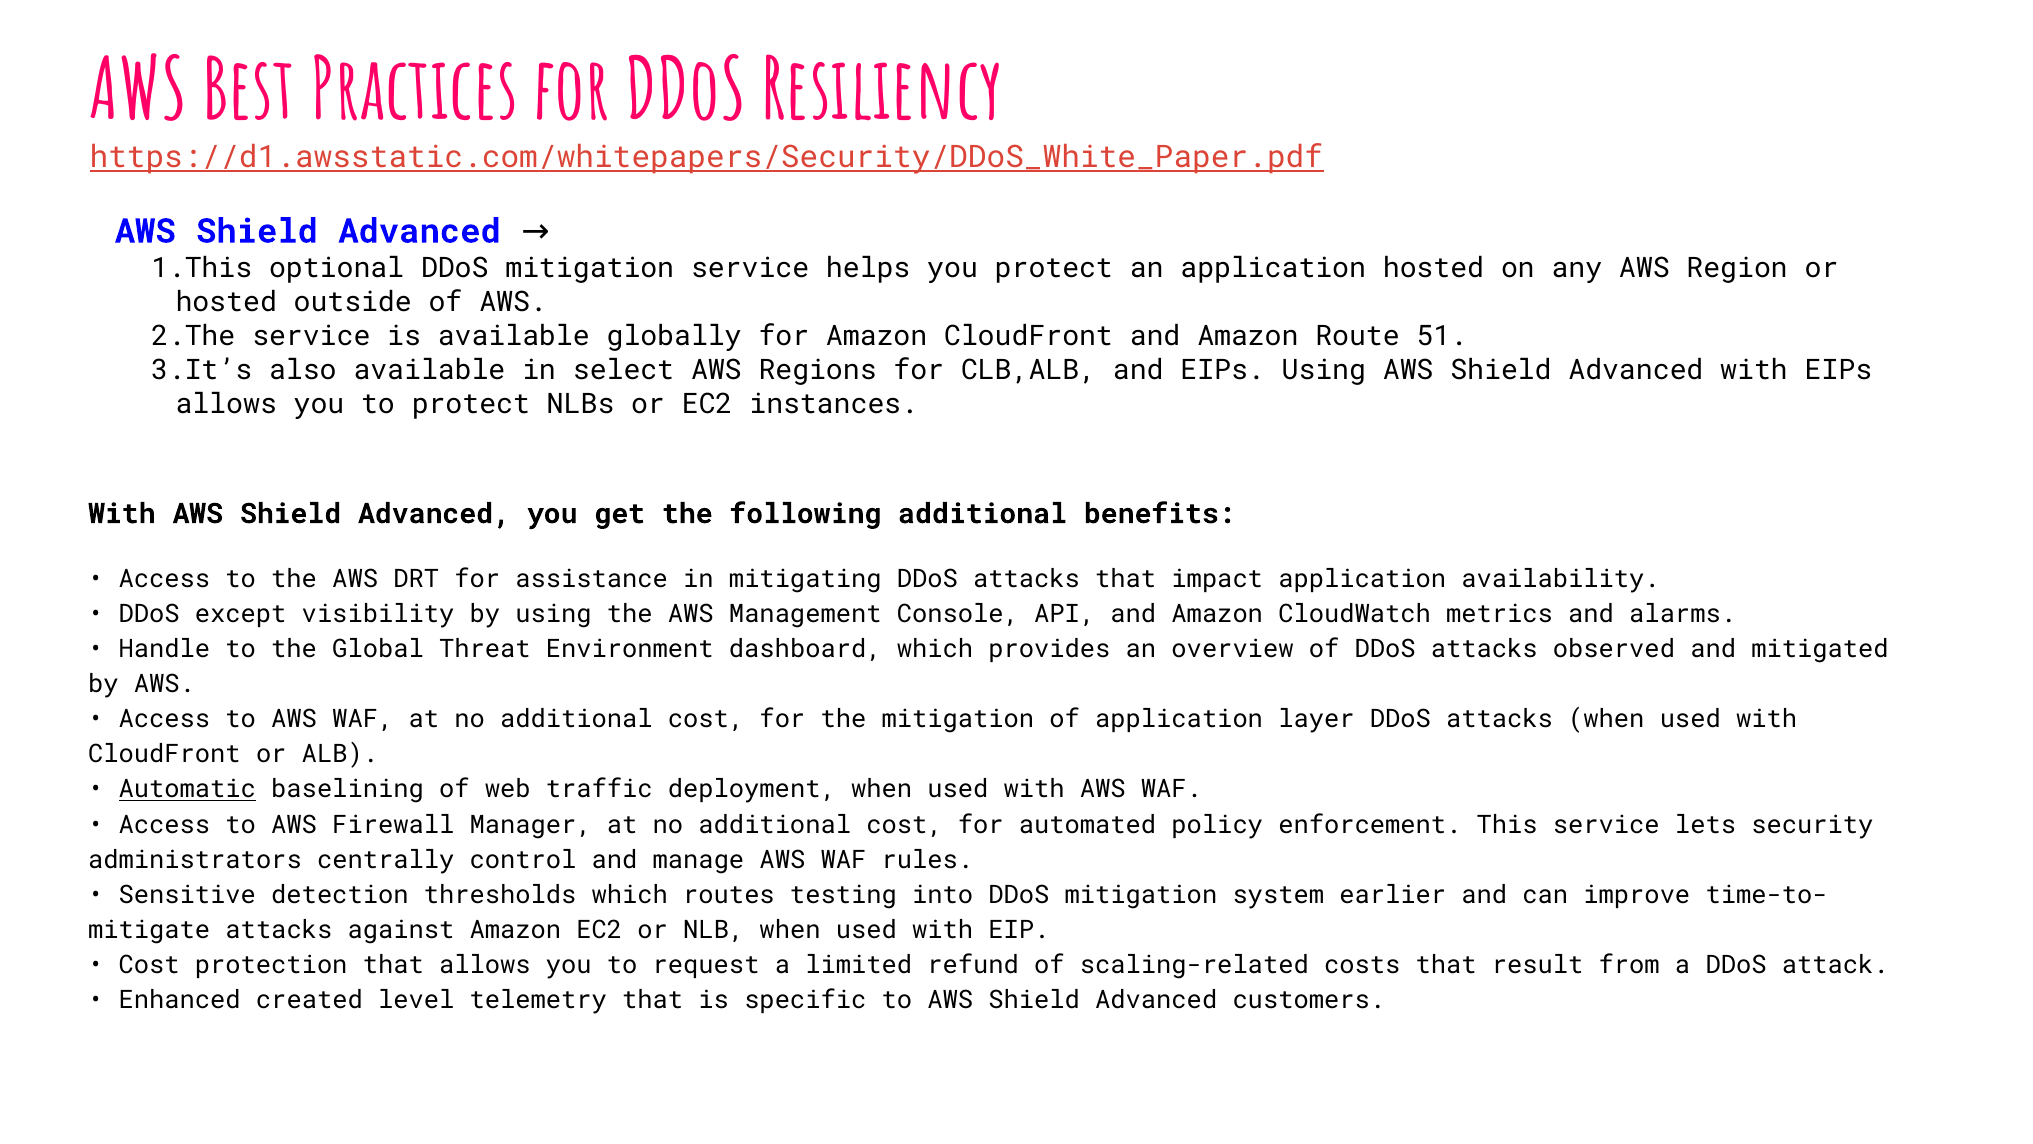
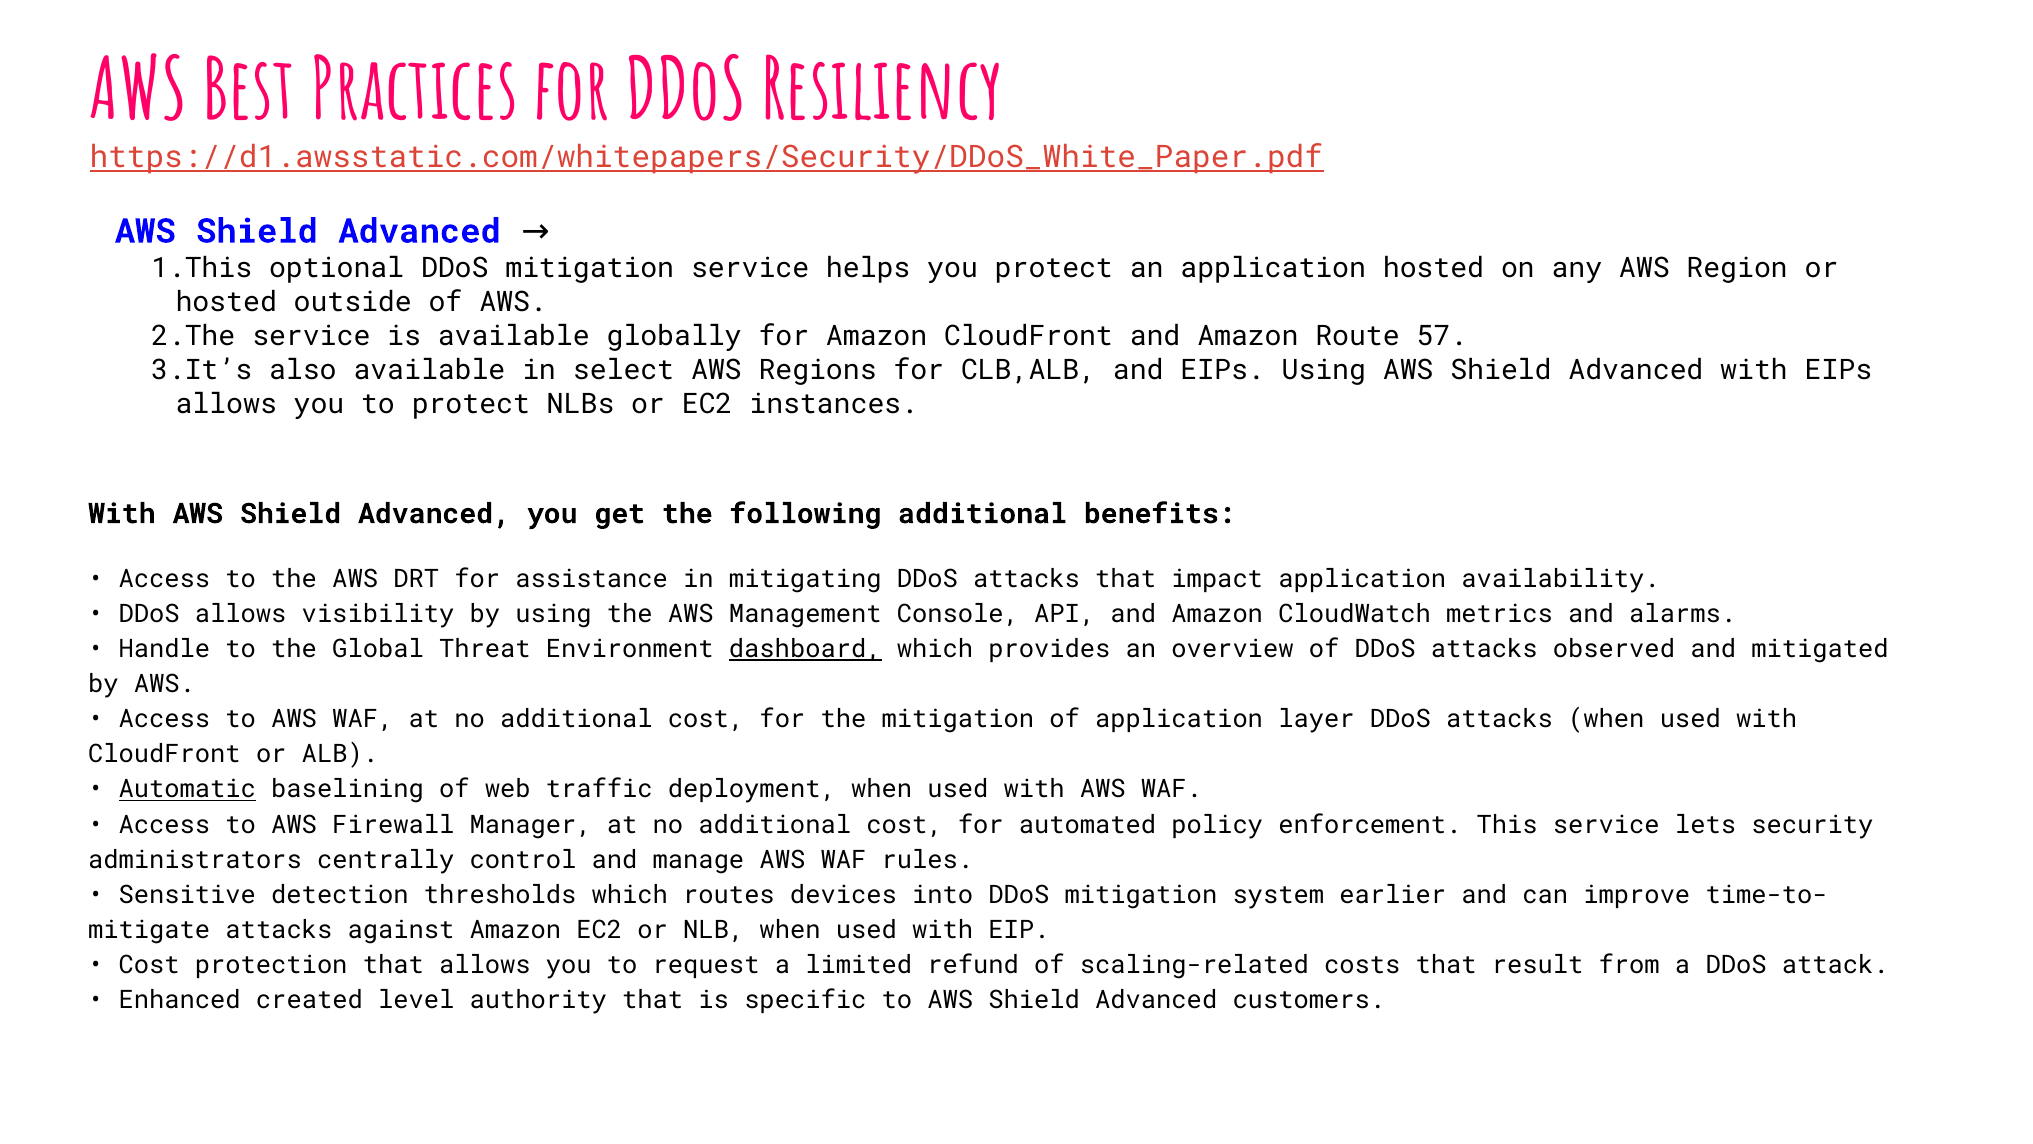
51: 51 -> 57 (1442, 336)
DDoS except: except -> allows (241, 614)
dashboard underline: none -> present (805, 649)
testing: testing -> devices (843, 895)
telemetry: telemetry -> authority (538, 1000)
